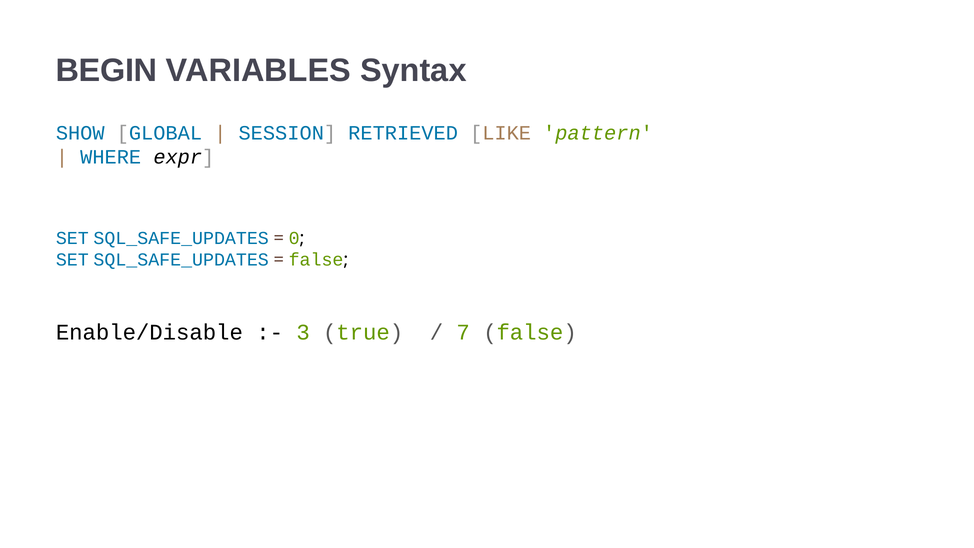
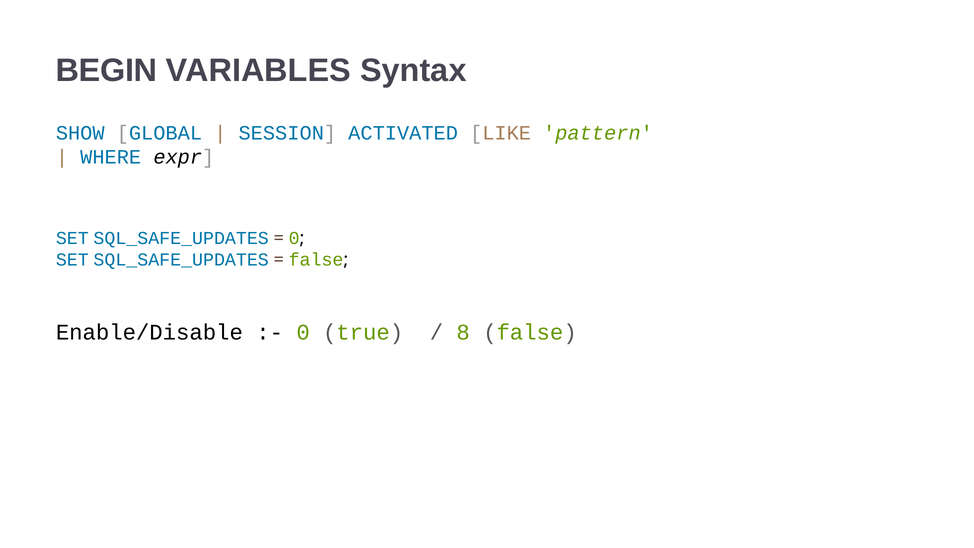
RETRIEVED: RETRIEVED -> ACTIVATED (403, 133)
3: 3 -> 0 (303, 332)
7: 7 -> 8 (463, 332)
